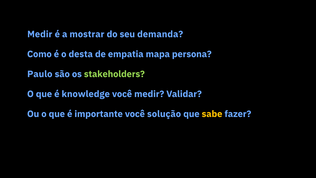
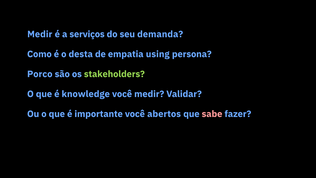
mostrar: mostrar -> serviços (87, 34)
mapa: mapa -> using (158, 54)
Paulo: Paulo -> Porco (40, 74)
solução: solução -> abertos (164, 114)
sabe colour: yellow -> pink (212, 114)
